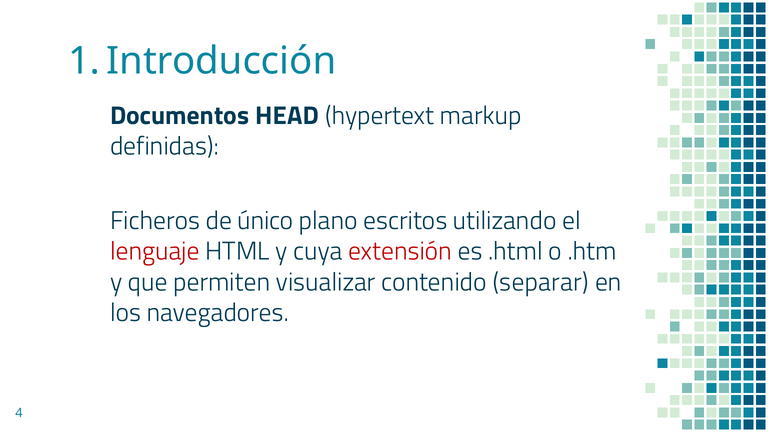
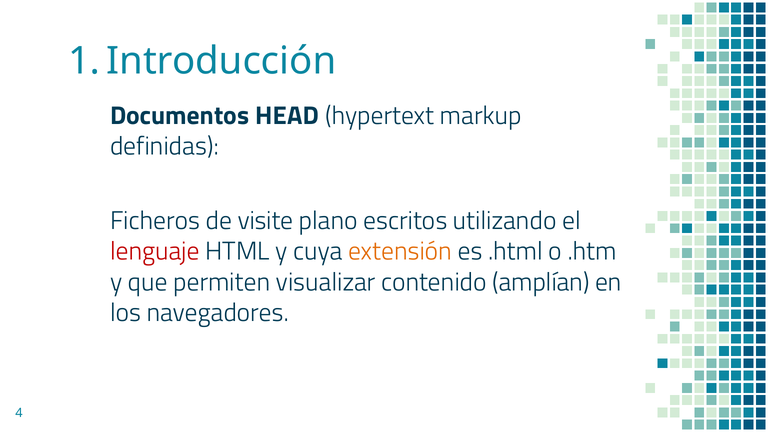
único: único -> visite (265, 221)
extensión colour: red -> orange (400, 251)
separar: separar -> amplían (541, 282)
